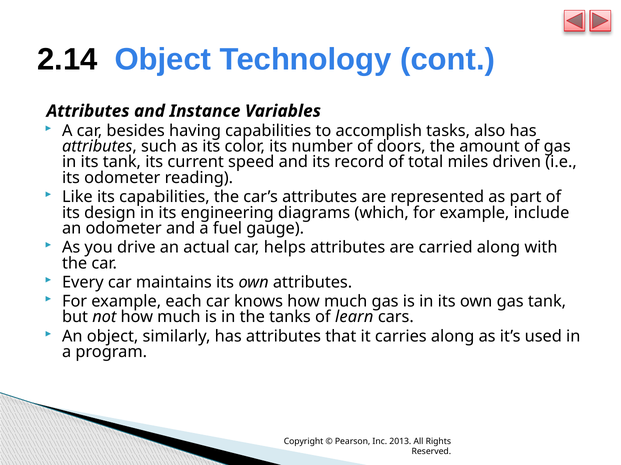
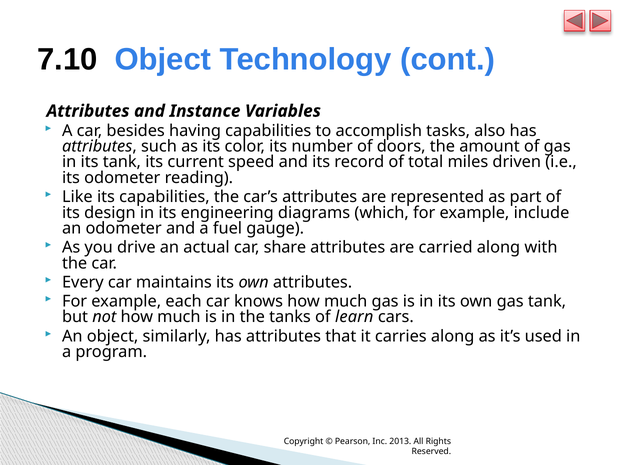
2.14: 2.14 -> 7.10 (67, 60)
helps: helps -> share (285, 248)
